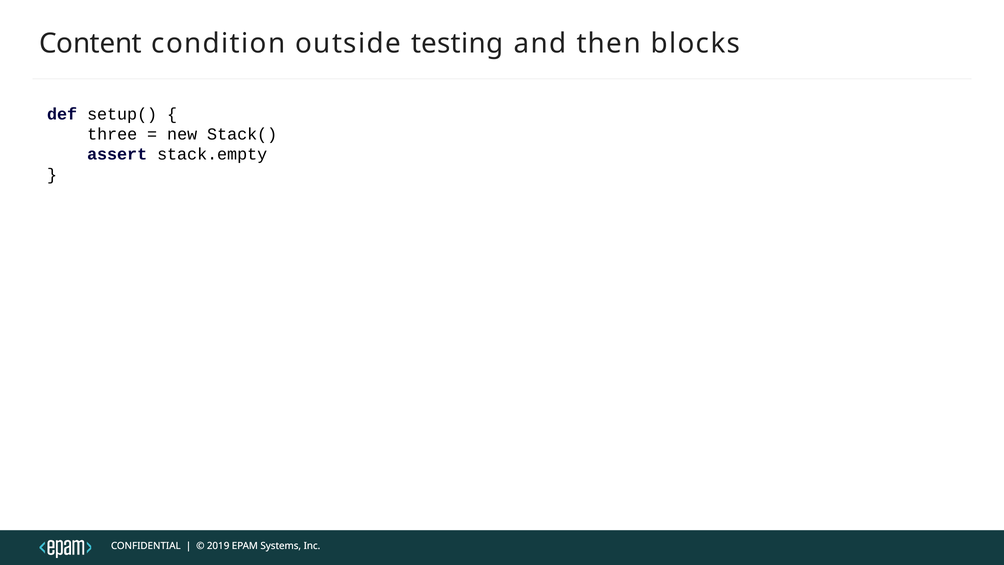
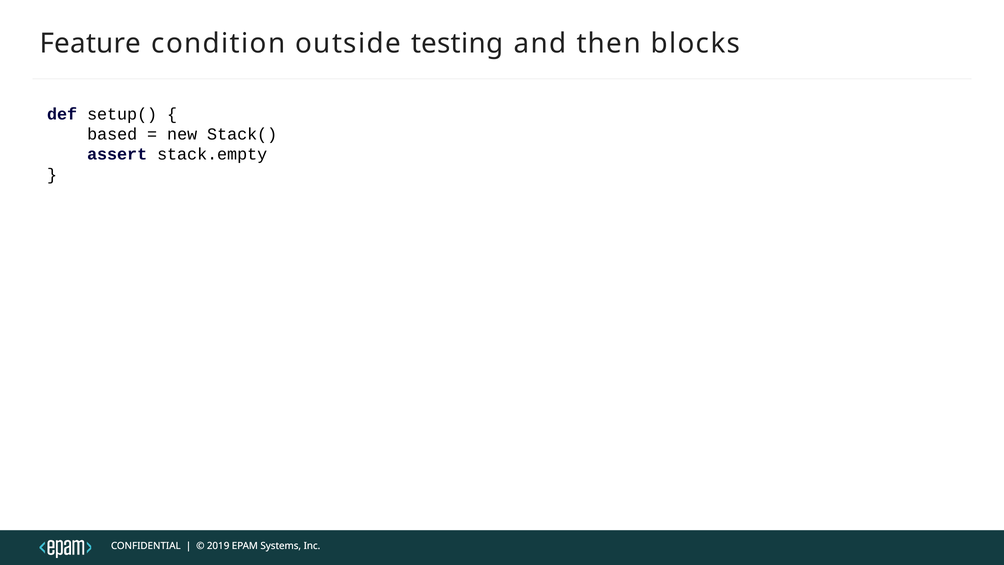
Content: Content -> Feature (90, 44)
three: three -> based (112, 134)
